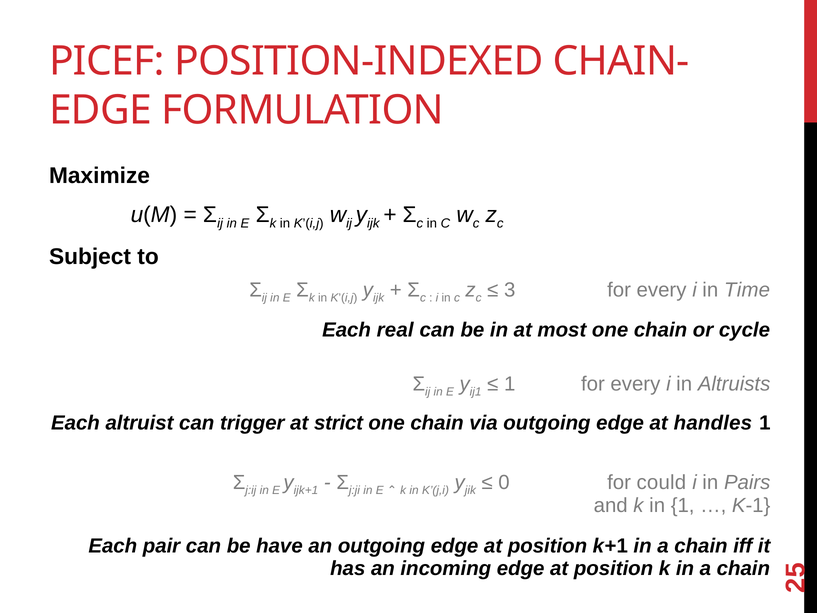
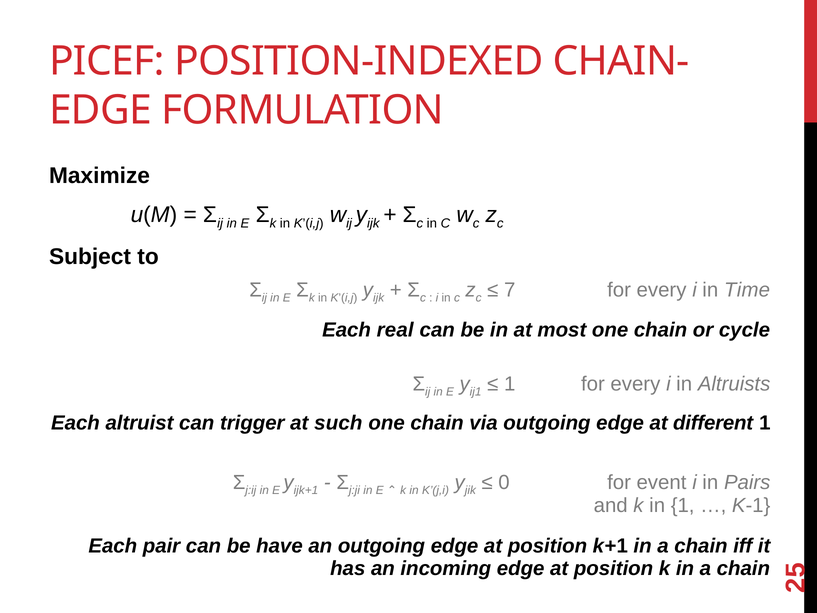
3: 3 -> 7 (510, 290)
strict: strict -> such (338, 423)
handles: handles -> different (713, 423)
could: could -> event (661, 482)
